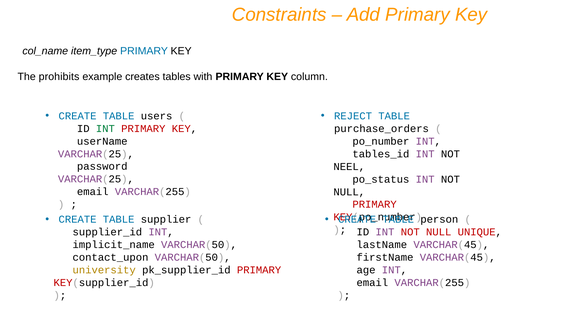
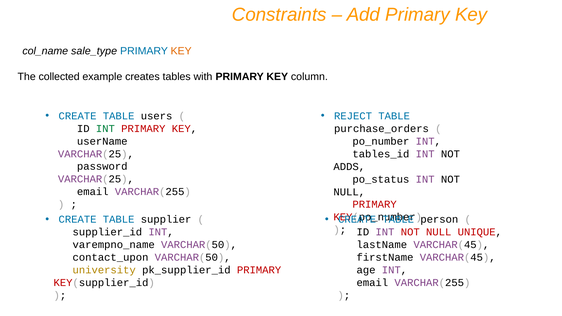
item_type: item_type -> sale_type (94, 51)
KEY colour: black -> orange (181, 51)
prohibits: prohibits -> collected (59, 77)
NEEL: NEEL -> ADDS (349, 167)
implicit_name: implicit_name -> varempno_name (114, 245)
